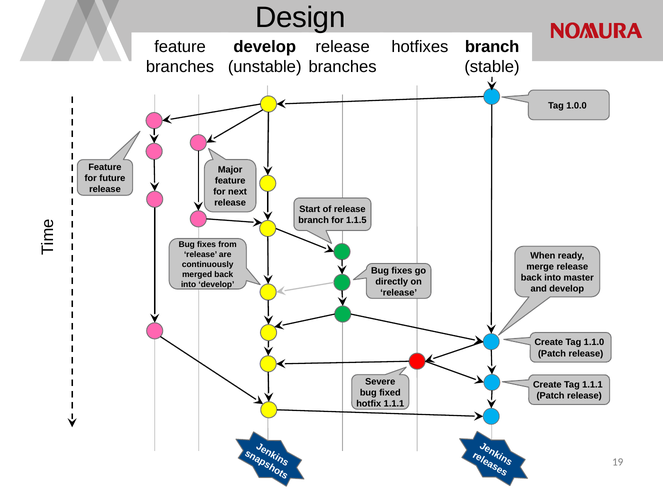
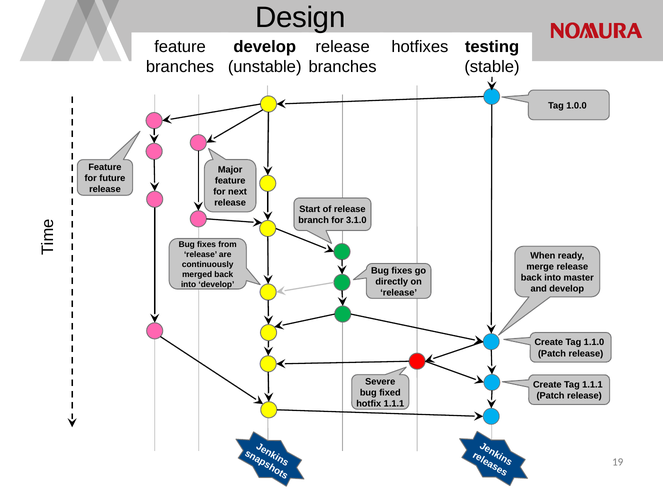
hotfixes branch: branch -> testing (492, 47)
1.1.5: 1.1.5 -> 3.1.0 (356, 221)
